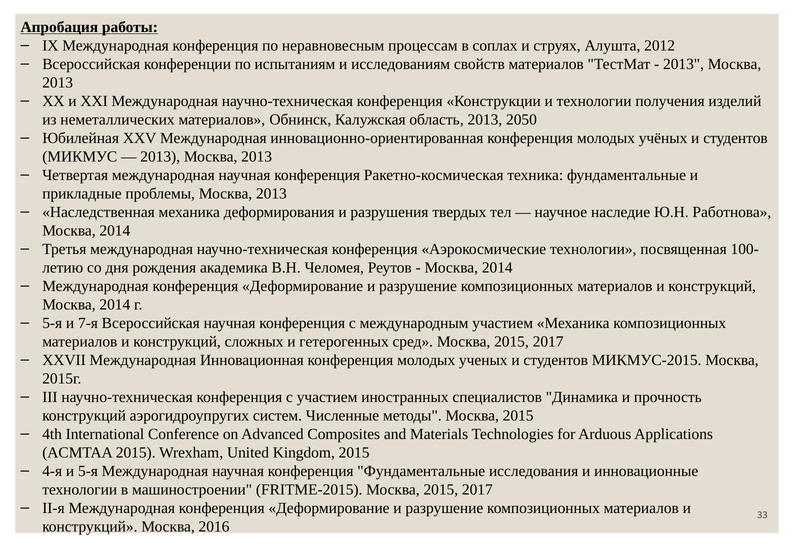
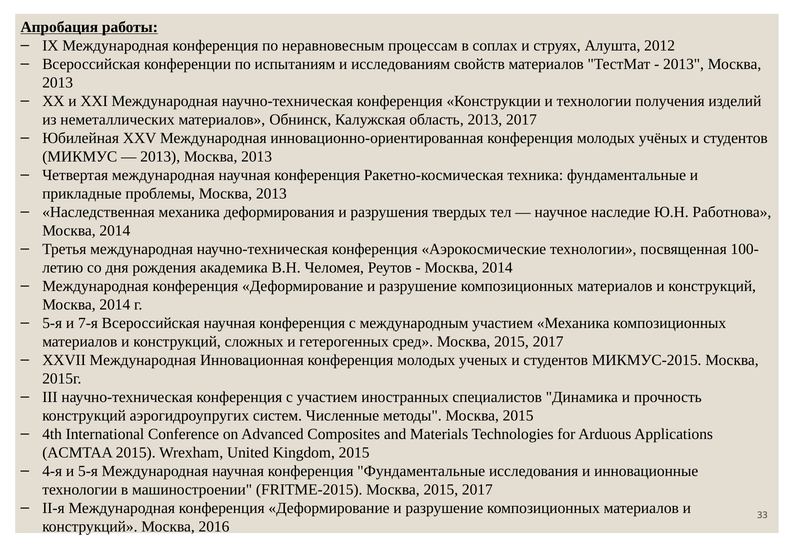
2013 2050: 2050 -> 2017 (521, 120)
